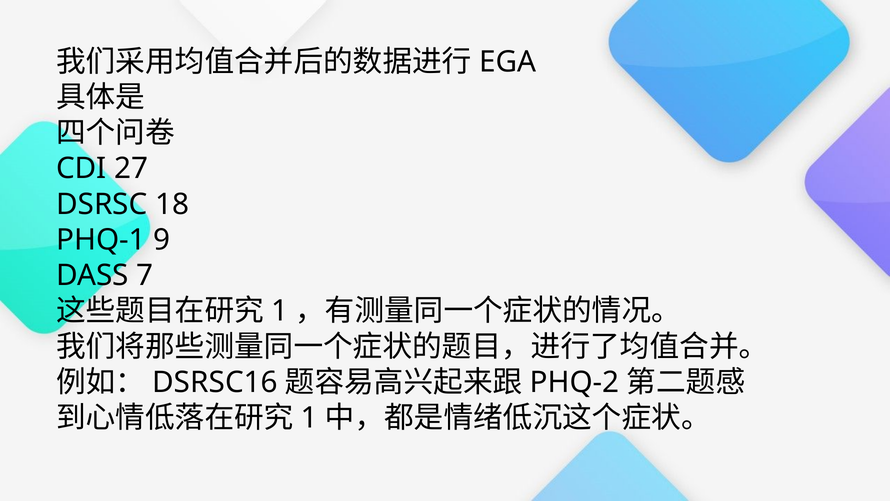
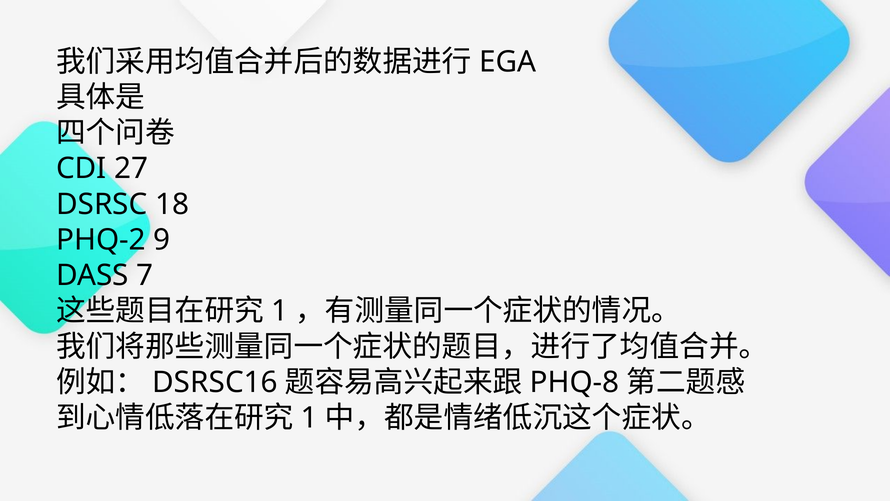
PHQ-1: PHQ-1 -> PHQ-2 (101, 240)
PHQ-2: PHQ-2 -> PHQ-8 (574, 382)
